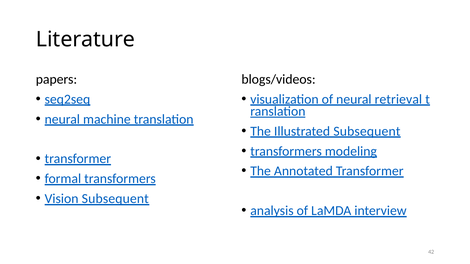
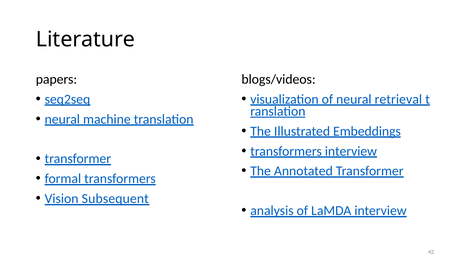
Illustrated Subsequent: Subsequent -> Embeddings (367, 131)
transformers modeling: modeling -> interview (351, 151)
